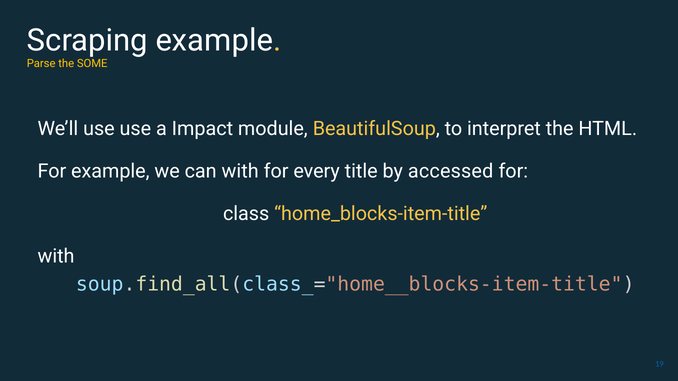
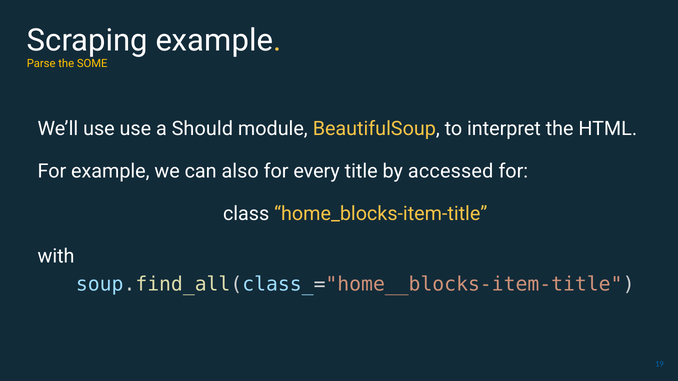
Impact: Impact -> Should (202, 129)
can with: with -> also (240, 171)
